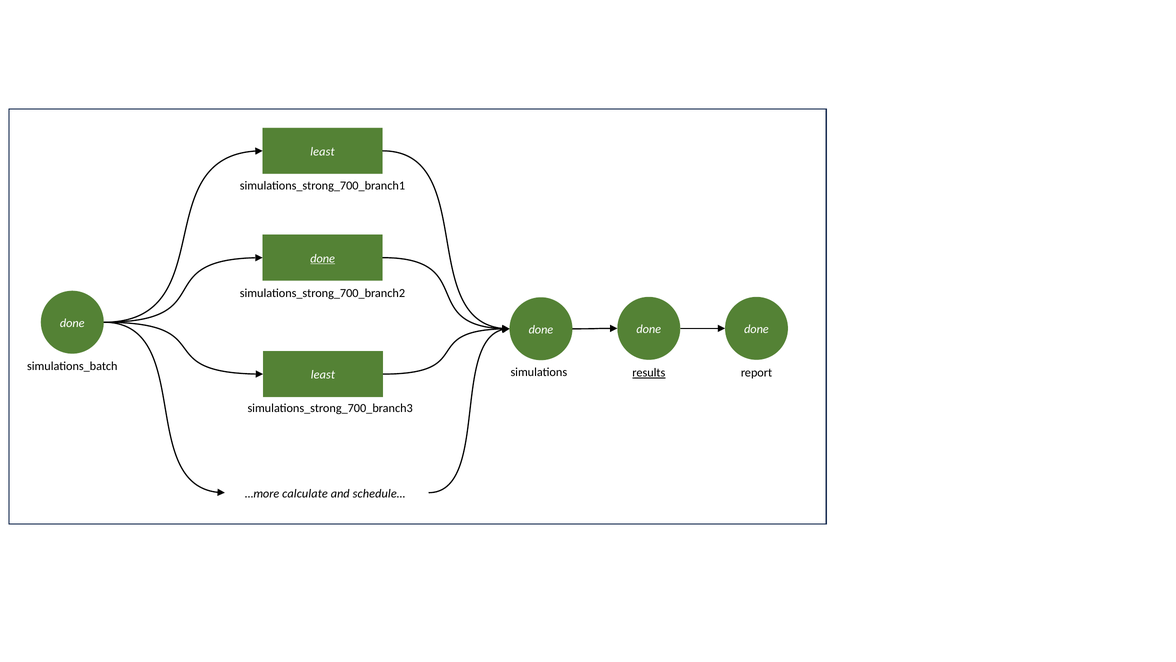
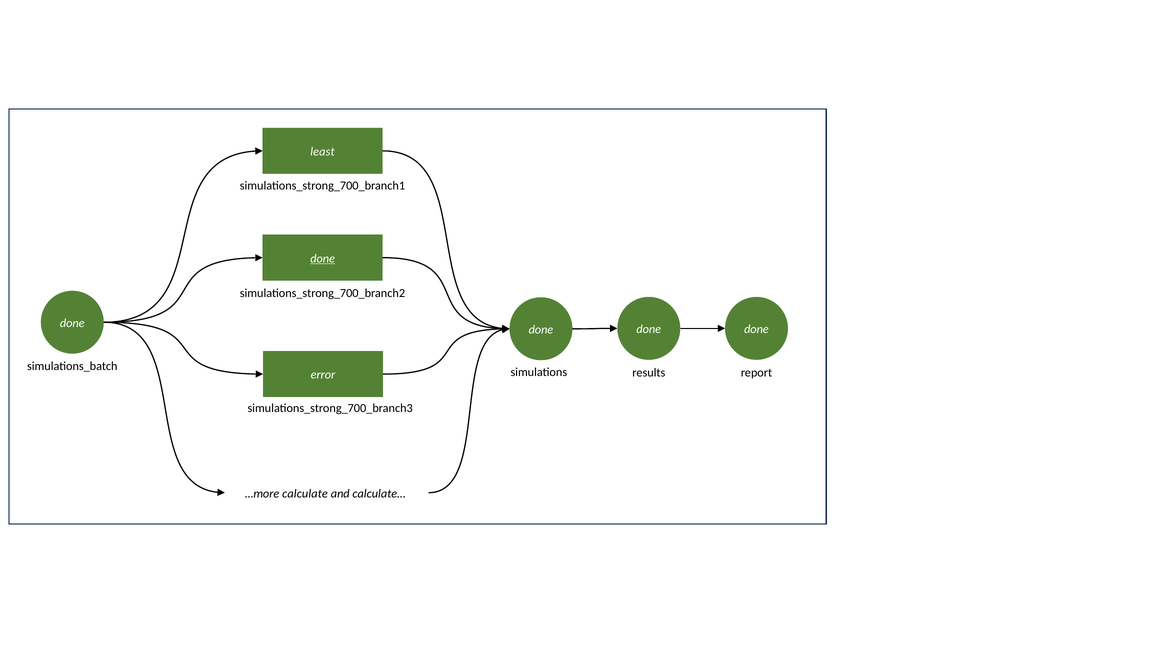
results underline: present -> none (649, 373)
least: least -> error (323, 375)
schedule…: schedule… -> calculate… (379, 493)
